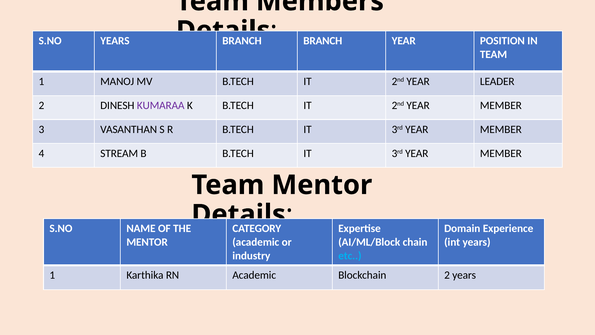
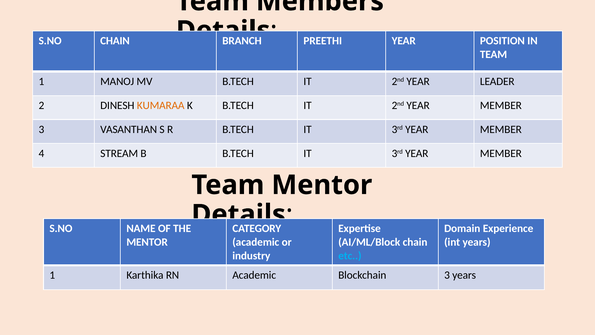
S.NO YEARS: YEARS -> CHAIN (115, 41)
BRANCH: BRANCH -> PREETHI (323, 41)
KUMARAA colour: purple -> orange (161, 105)
Blockchain 2: 2 -> 3 (447, 275)
